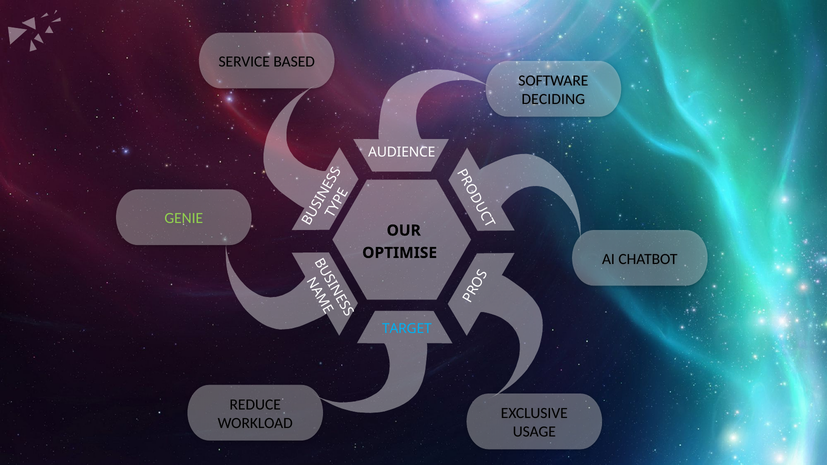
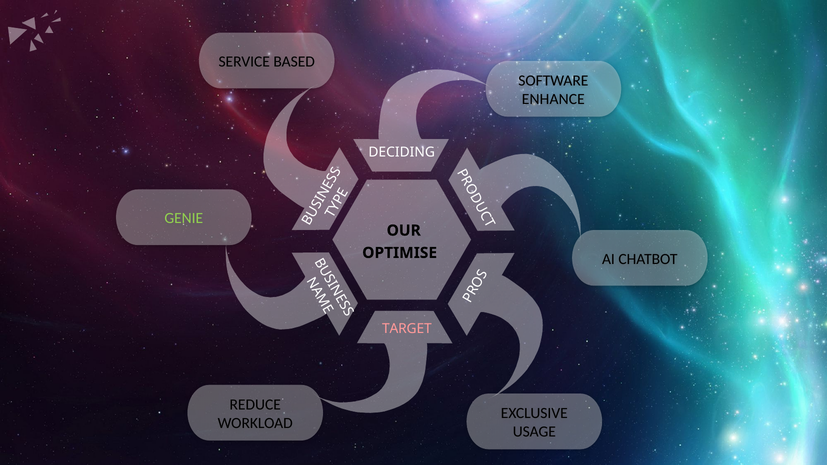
DECIDING: DECIDING -> ENHANCE (553, 99)
AUDIENCE: AUDIENCE -> DECIDING (402, 152)
TARGET colour: light blue -> pink (407, 329)
